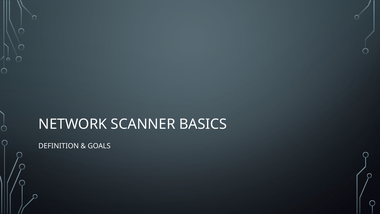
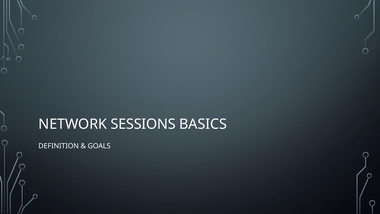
SCANNER: SCANNER -> SESSIONS (143, 124)
